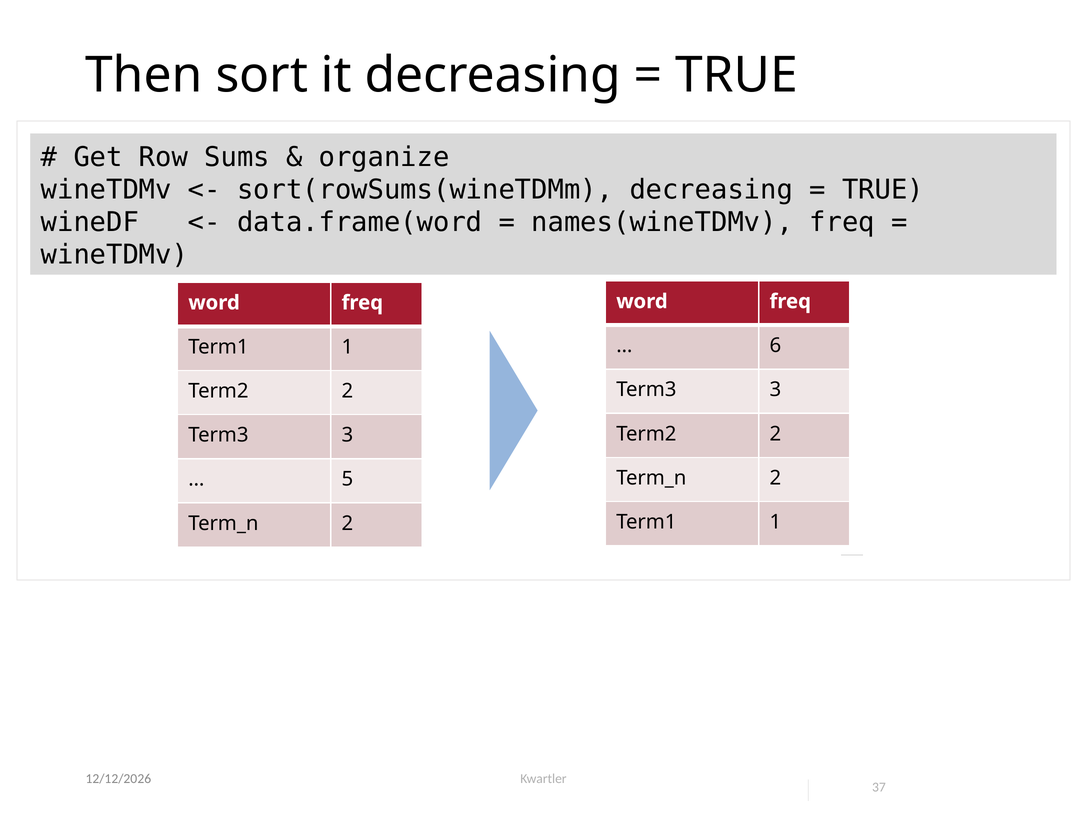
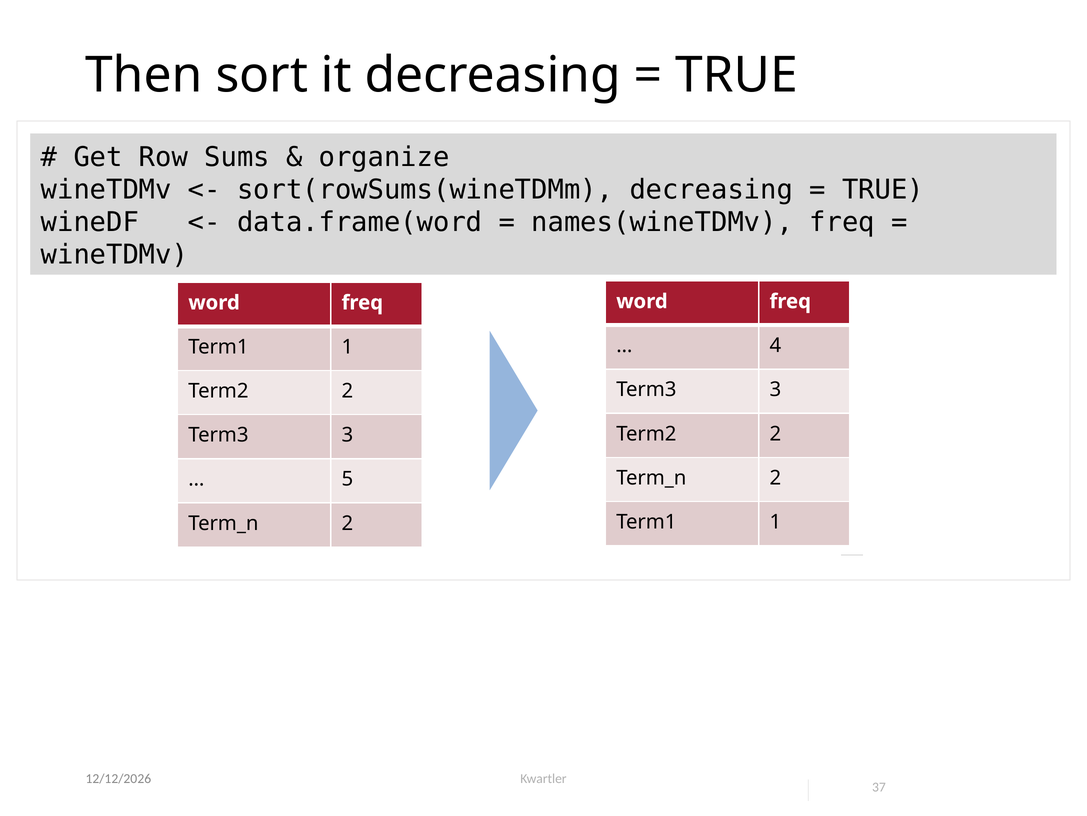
6: 6 -> 4 (775, 345)
